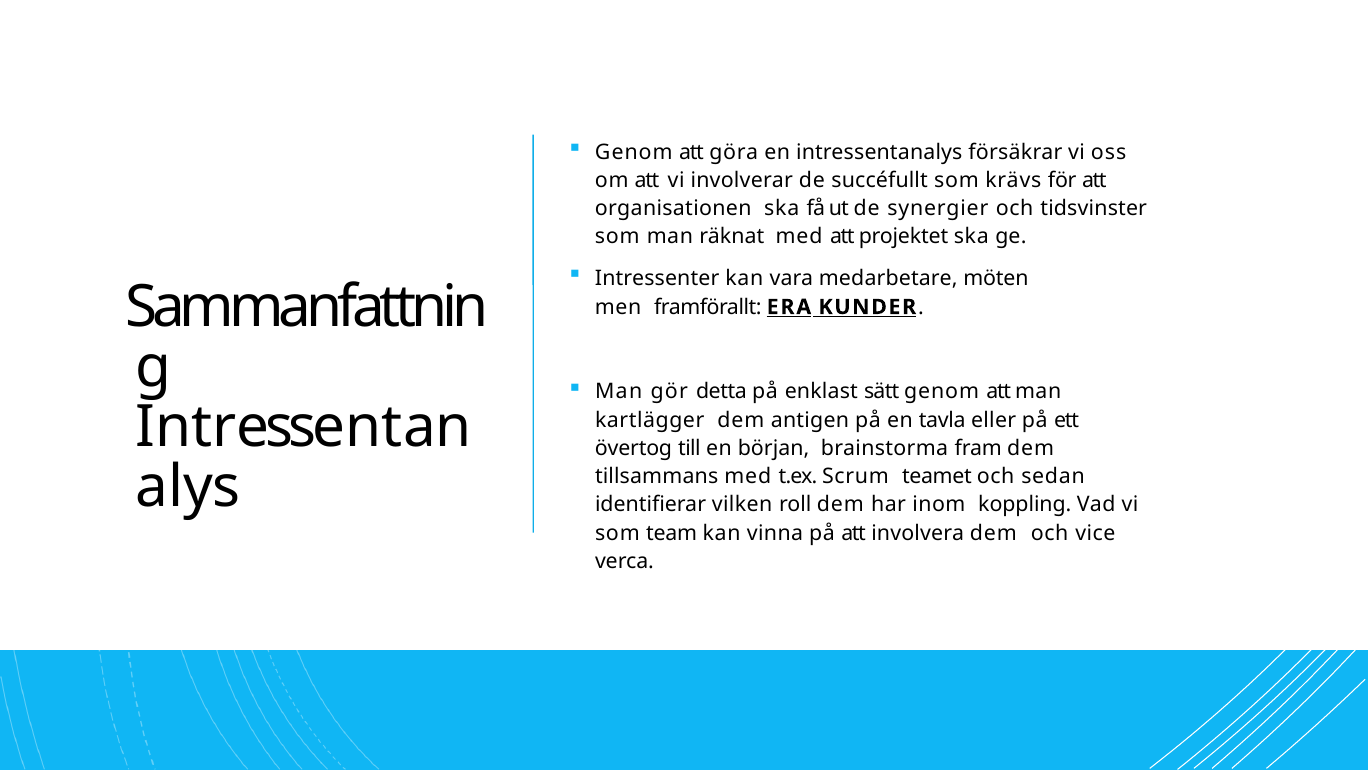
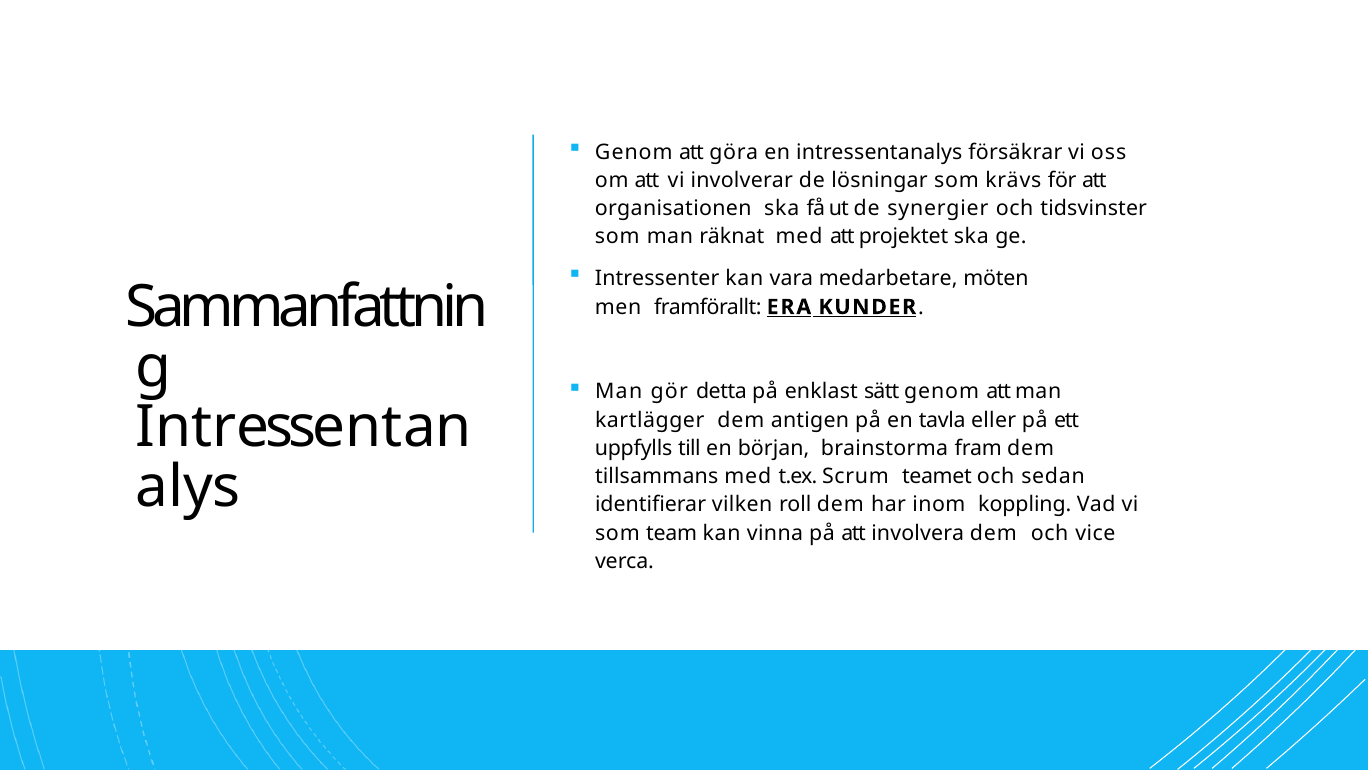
succéfullt: succéfullt -> lösningar (880, 180)
övertog: övertog -> uppfylls (634, 448)
